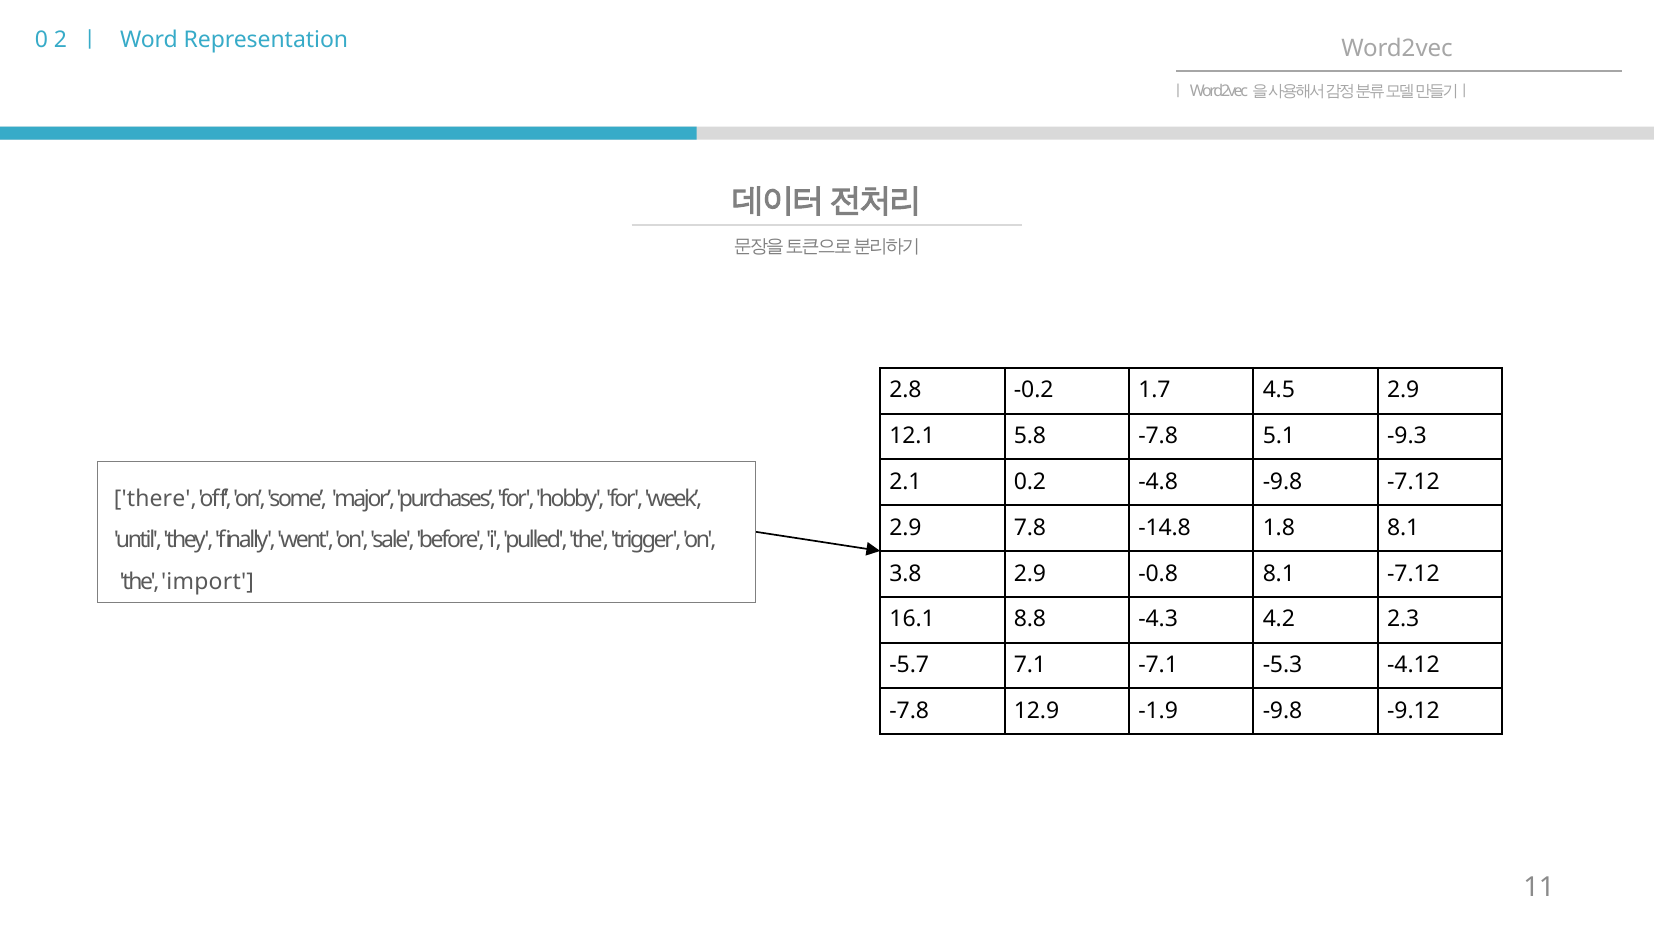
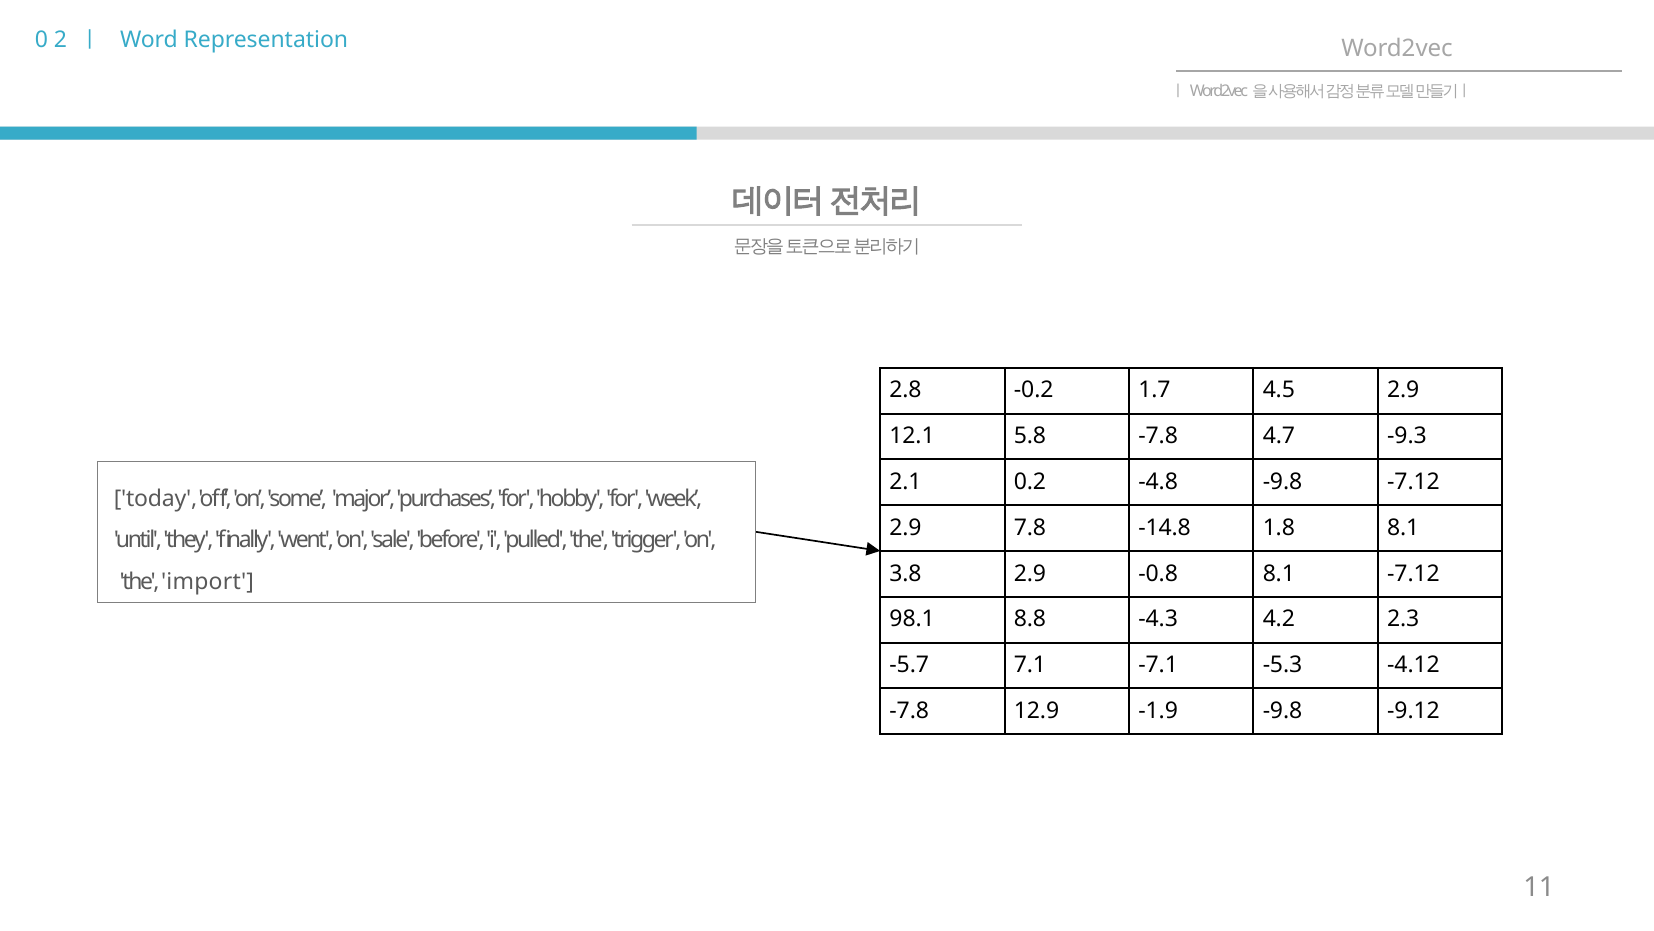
5.1: 5.1 -> 4.7 (1279, 436)
there: there -> today (156, 499)
16.1: 16.1 -> 98.1 (912, 619)
